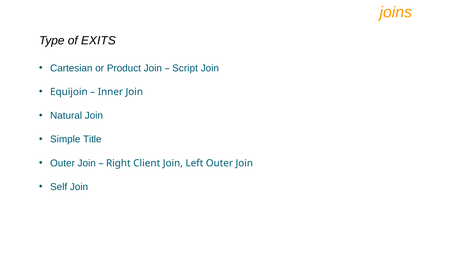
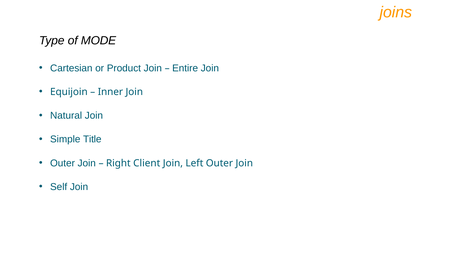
EXITS: EXITS -> MODE (99, 41)
Script: Script -> Entire (185, 68)
